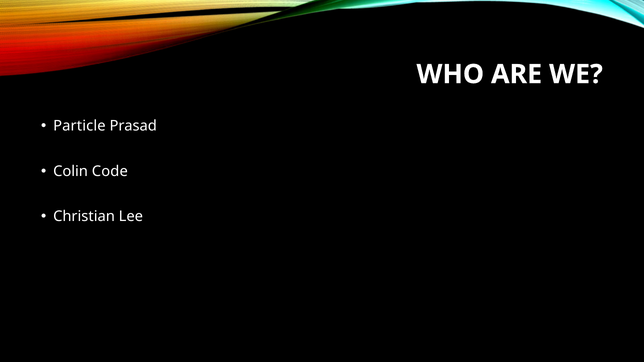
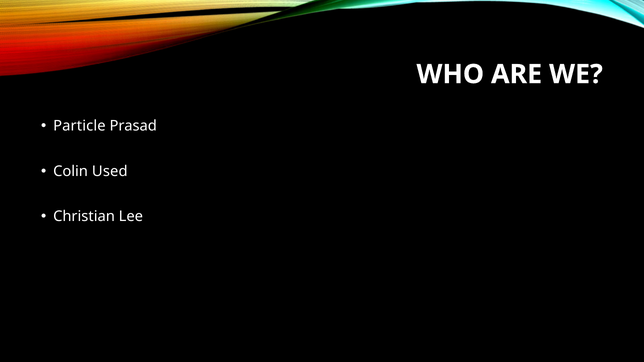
Code: Code -> Used (110, 171)
